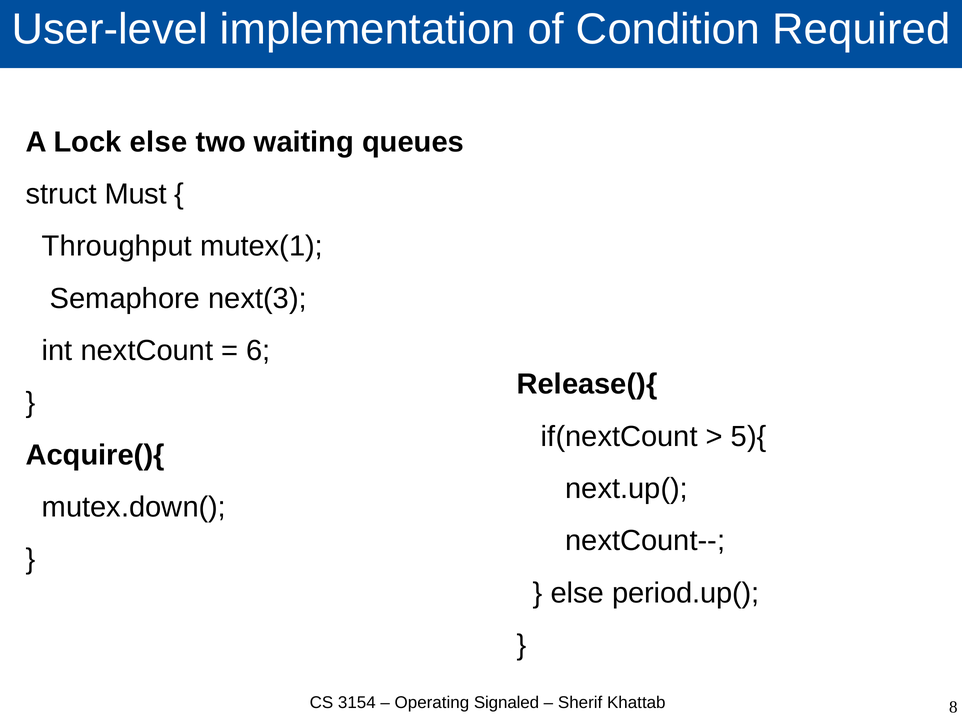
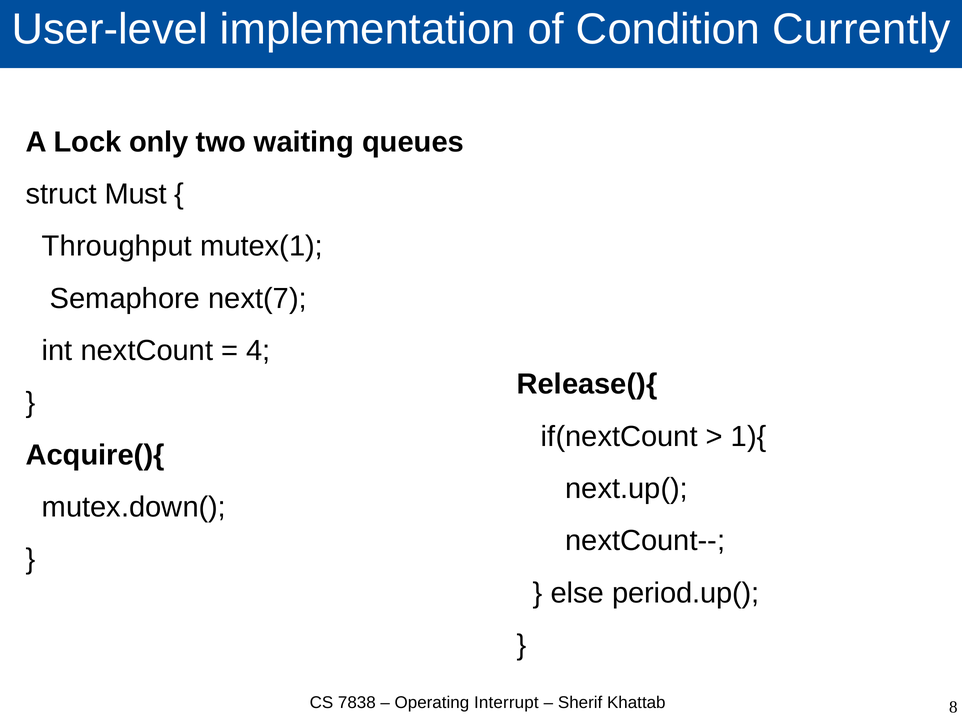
Required: Required -> Currently (861, 29)
Lock else: else -> only (159, 142)
next(3: next(3 -> next(7 (258, 299)
6: 6 -> 4 (258, 351)
5){: 5){ -> 1){ (749, 437)
3154: 3154 -> 7838 (357, 703)
Signaled: Signaled -> Interrupt (506, 703)
